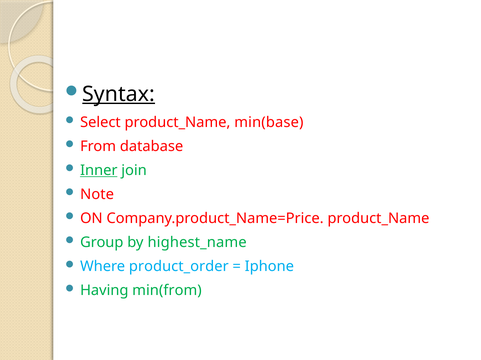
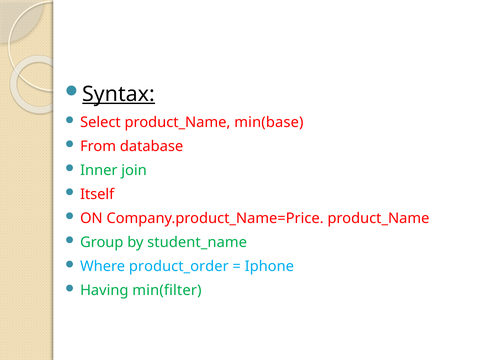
Inner underline: present -> none (99, 171)
Note: Note -> Itself (97, 195)
highest_name: highest_name -> student_name (197, 243)
min(from: min(from -> min(filter (167, 291)
